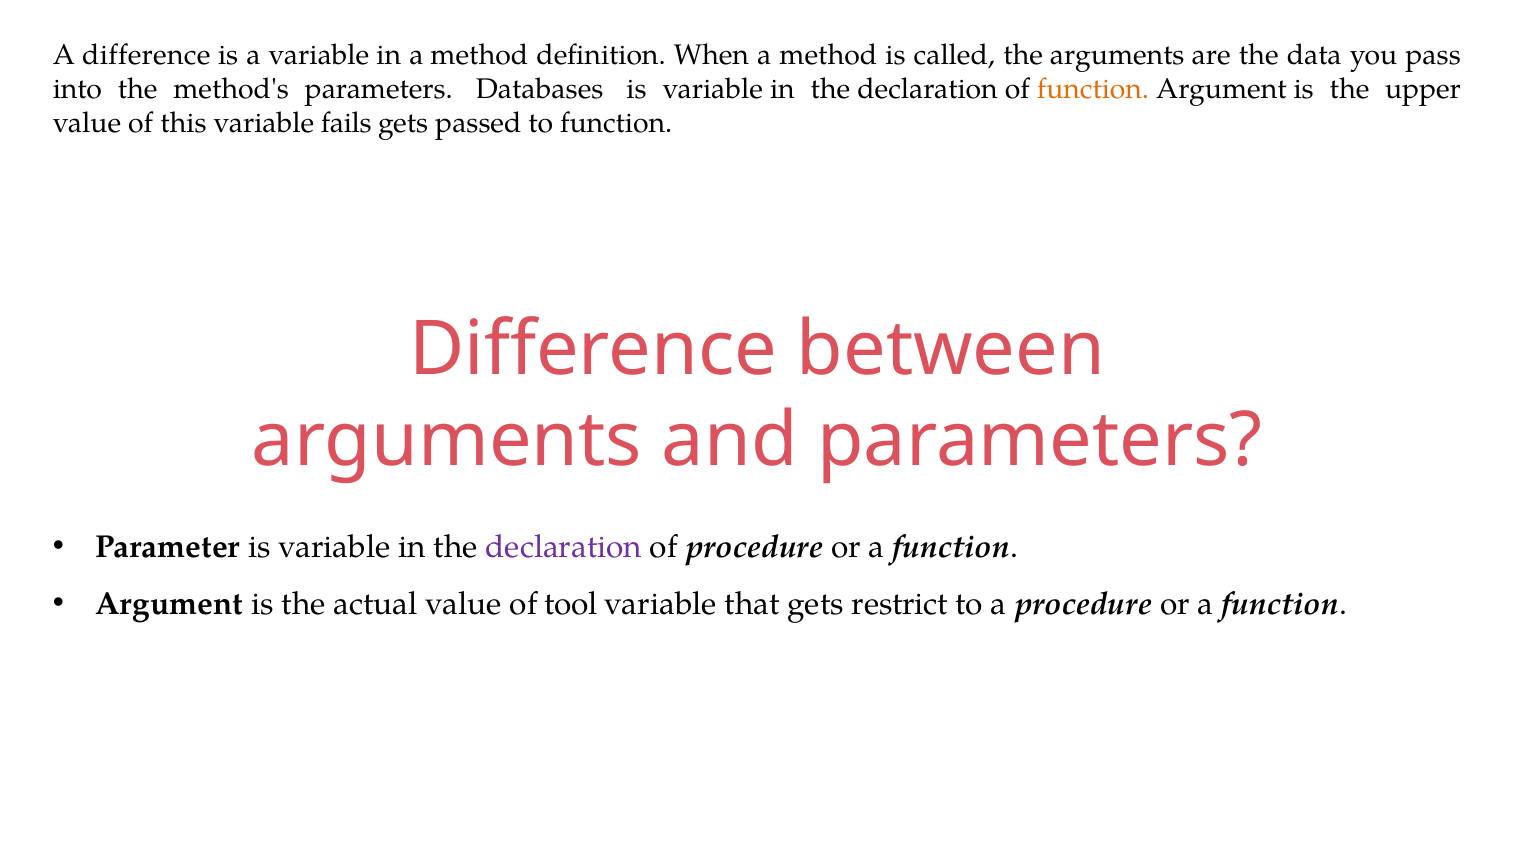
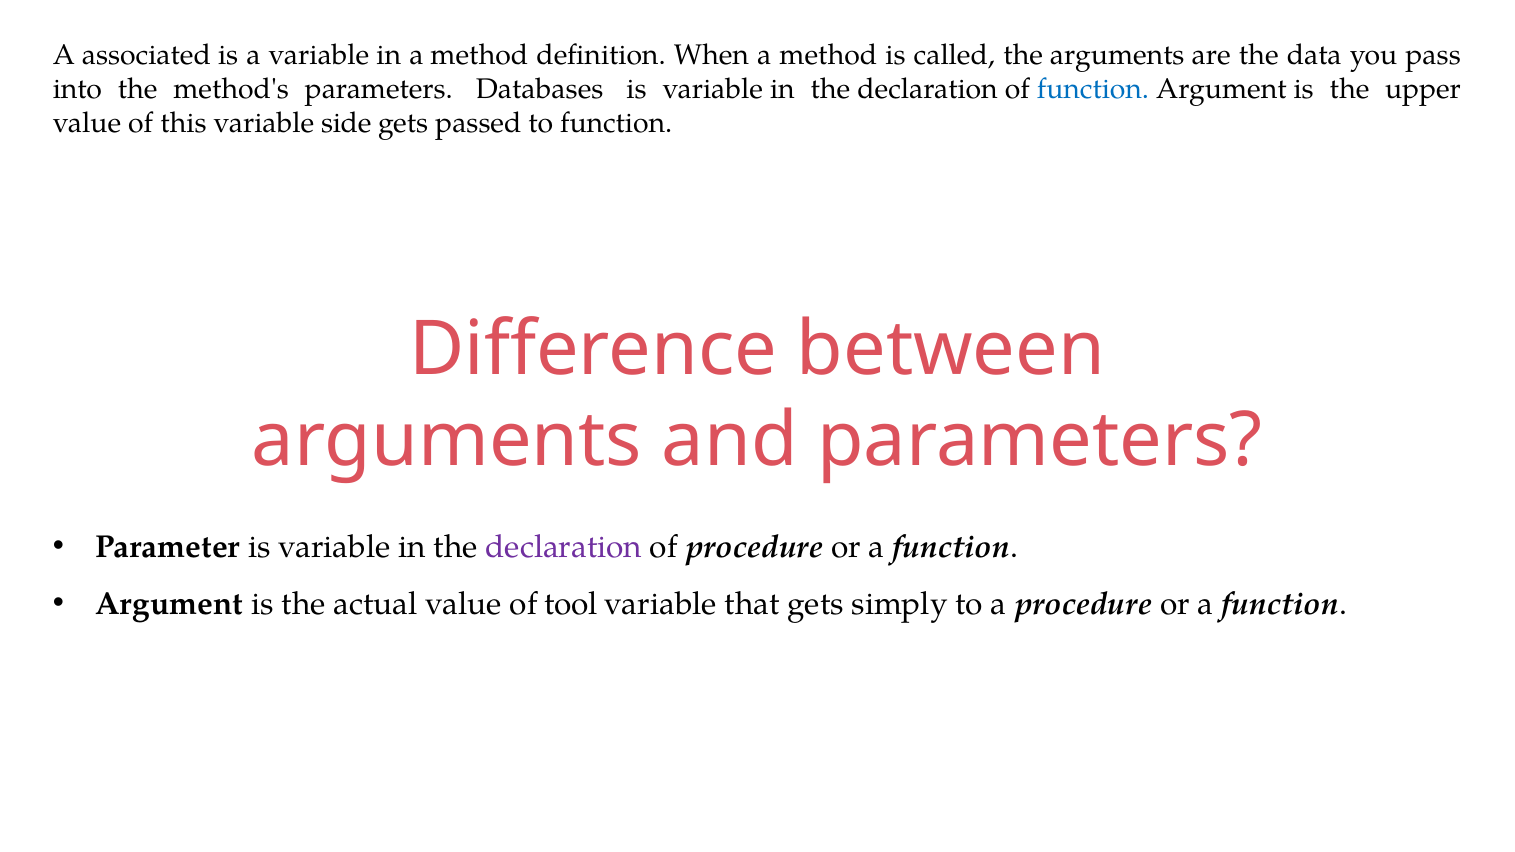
A difference: difference -> associated (146, 55)
function colour: orange -> blue (1093, 89)
fails: fails -> side (346, 123)
restrict: restrict -> simply (900, 604)
